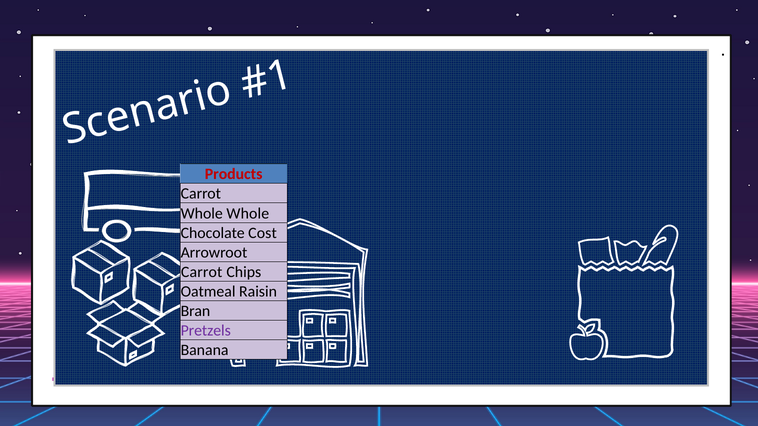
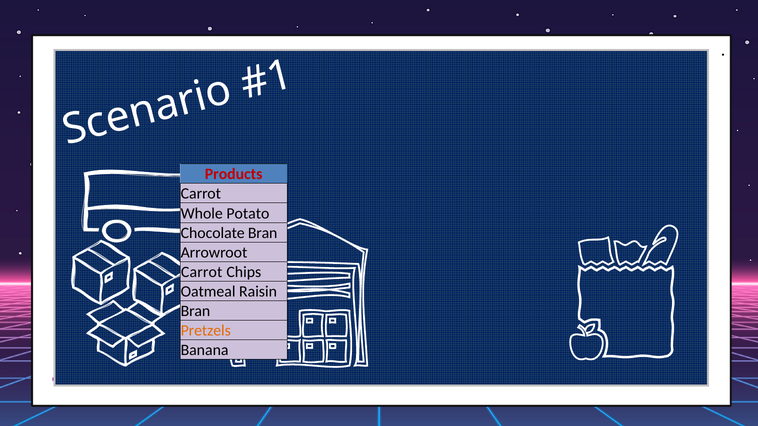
Whole Whole: Whole -> Potato (248, 213)
Chocolate Cost: Cost -> Bran (263, 233)
Pretzels colour: purple -> orange (206, 331)
